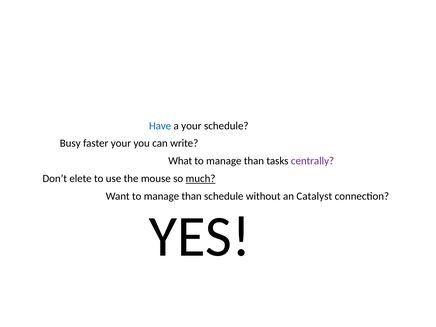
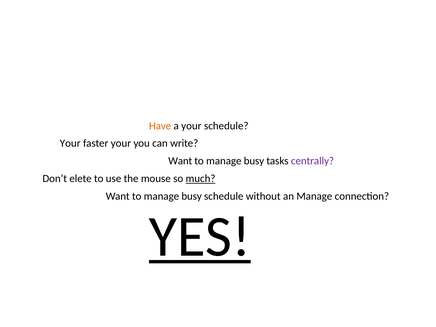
Have colour: blue -> orange (160, 126)
Busy: Busy -> Your (70, 143)
What: What -> Want (180, 161)
than: than -> busy (254, 161)
than: than -> busy (192, 196)
an Catalyst: Catalyst -> Manage (314, 196)
YES underline: none -> present (200, 237)
